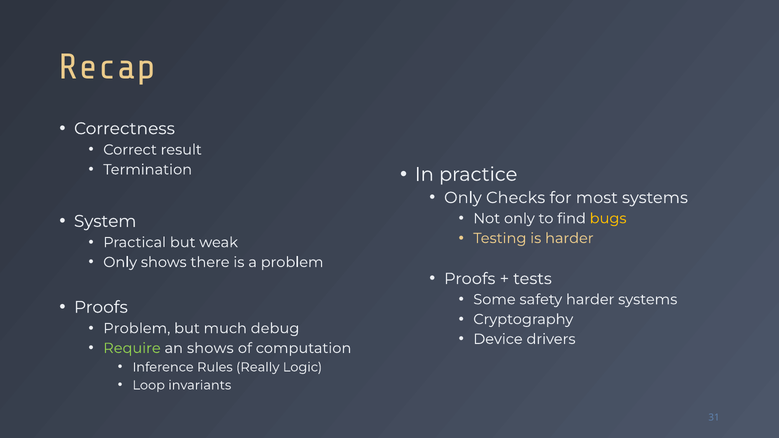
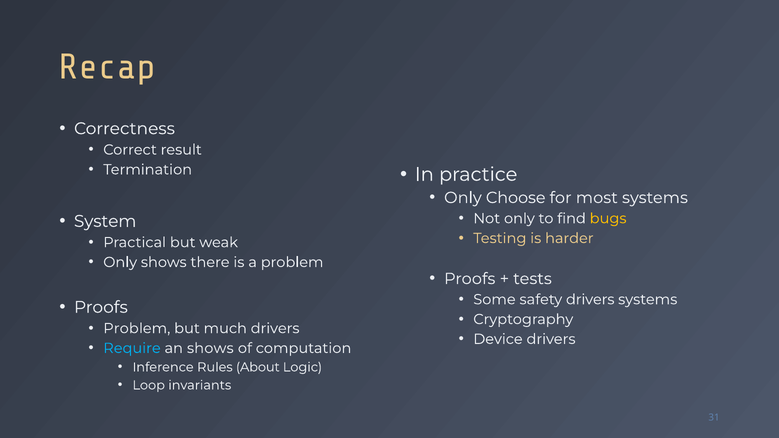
Checks: Checks -> Choose (516, 198)
safety harder: harder -> drivers (590, 300)
much debug: debug -> drivers (275, 328)
Require colour: light green -> light blue (132, 348)
Really: Really -> About (258, 367)
